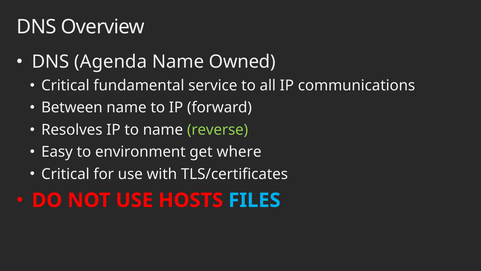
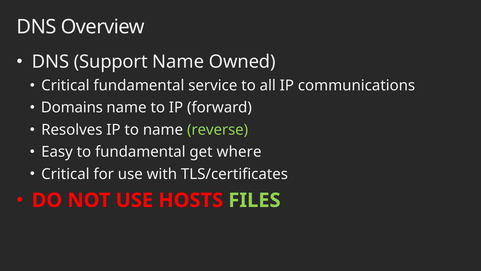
Agenda: Agenda -> Support (111, 62)
Between: Between -> Domains (72, 108)
to environment: environment -> fundamental (140, 152)
FILES colour: light blue -> light green (254, 200)
